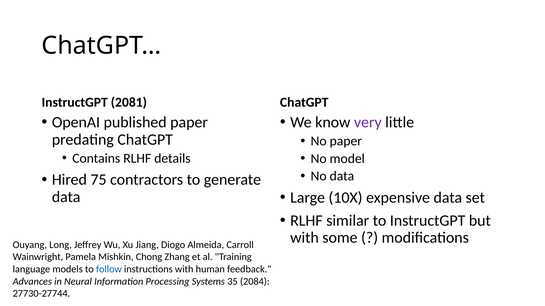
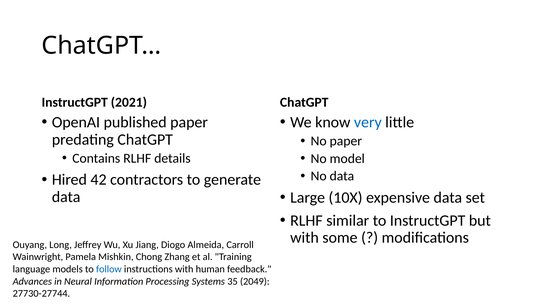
2081: 2081 -> 2021 (129, 103)
very colour: purple -> blue (368, 123)
75: 75 -> 42 (99, 180)
2084: 2084 -> 2049 (255, 282)
